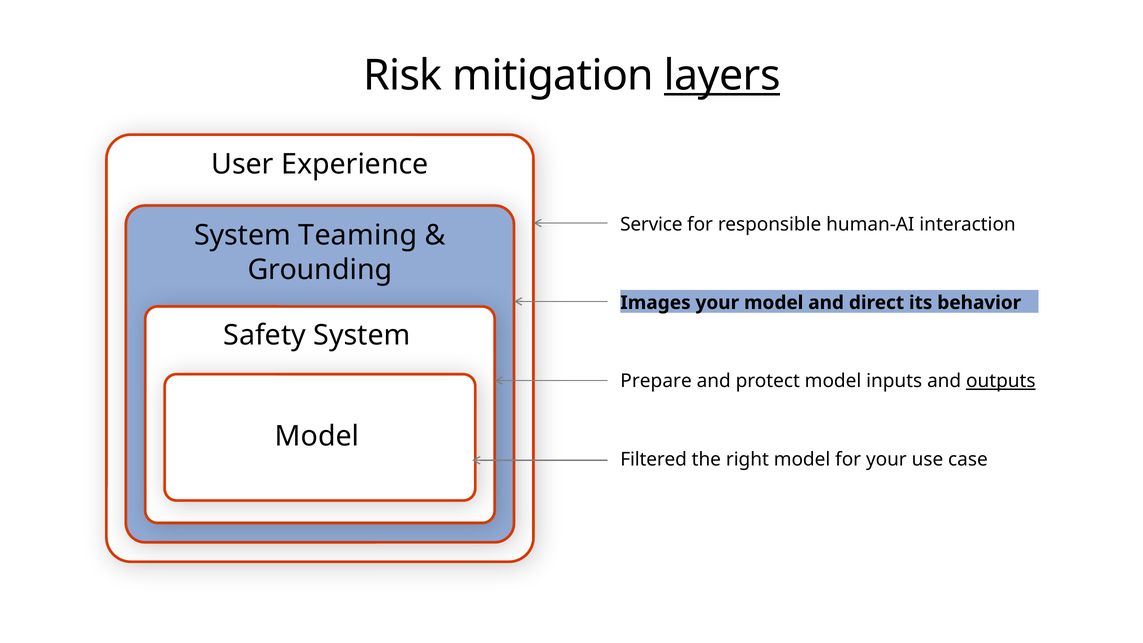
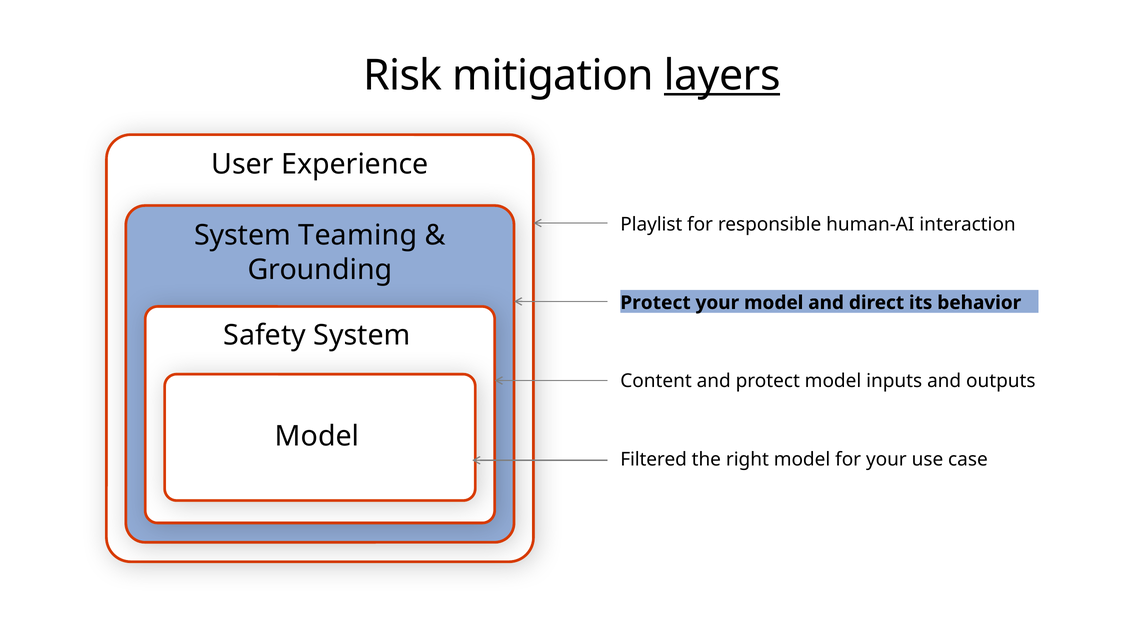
Service: Service -> Playlist (651, 224)
Images: Images -> Protect (655, 303)
Prepare: Prepare -> Content (656, 381)
outputs underline: present -> none (1001, 381)
